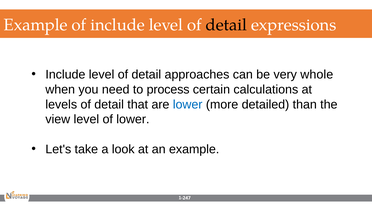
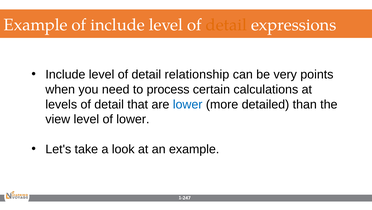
detail colour: black -> orange (226, 25)
approaches: approaches -> relationship (197, 74)
whole: whole -> points (317, 74)
